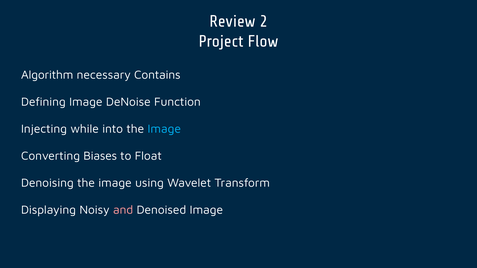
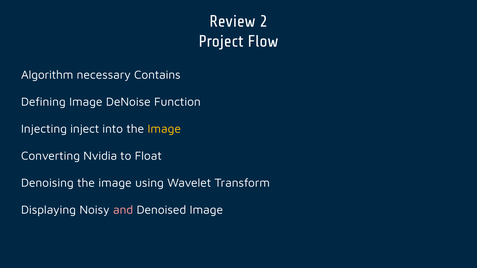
while: while -> inject (85, 129)
Image colour: light blue -> yellow (164, 129)
Biases: Biases -> Nvidia (100, 156)
